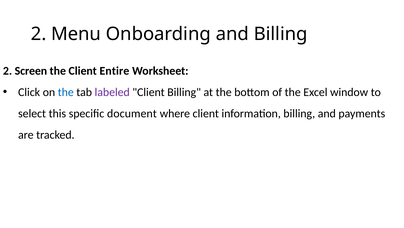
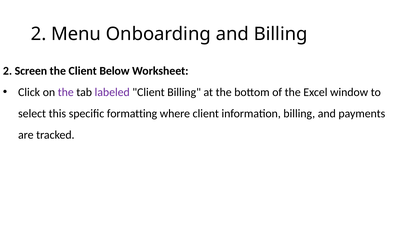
Entire: Entire -> Below (115, 71)
the colour: blue -> purple (66, 92)
document: document -> formatting (132, 113)
